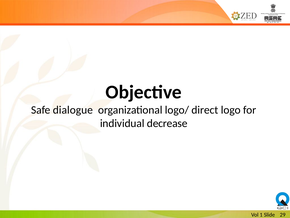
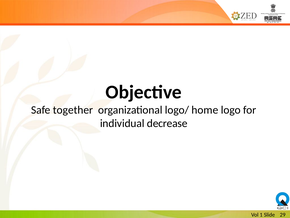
dialogue: dialogue -> together (73, 110)
direct: direct -> home (205, 110)
